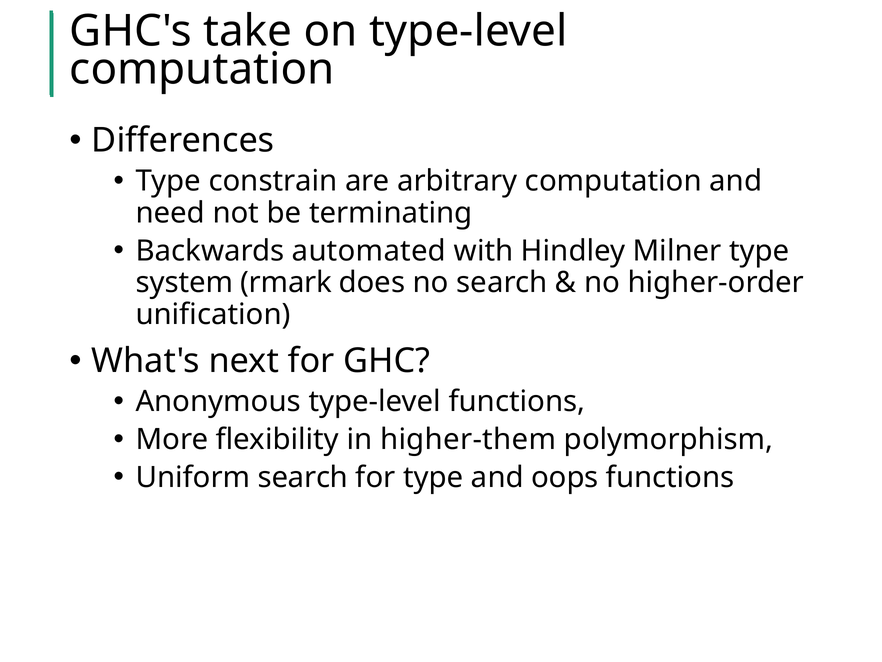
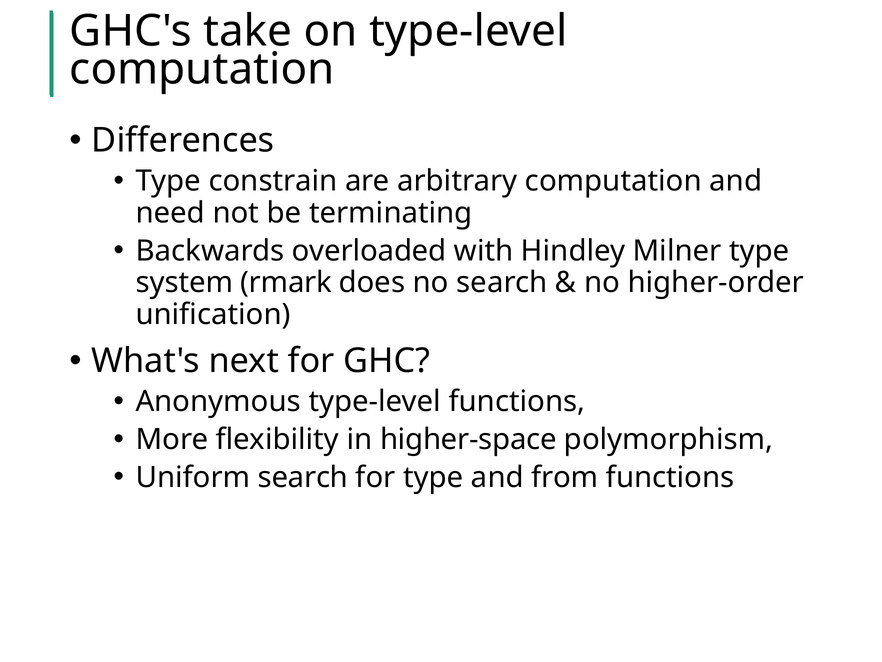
automated: automated -> overloaded (369, 251)
higher-them: higher-them -> higher-space (468, 439)
oops: oops -> from (565, 477)
